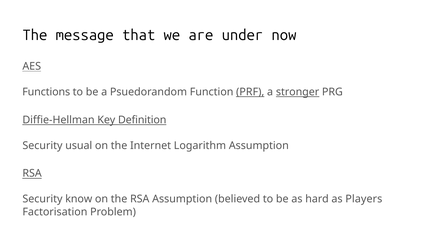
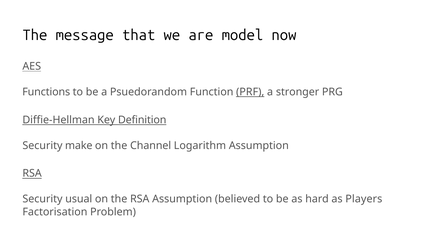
under: under -> model (242, 35)
stronger underline: present -> none (298, 92)
usual: usual -> make (79, 145)
Internet: Internet -> Channel (151, 145)
know: know -> usual (79, 199)
